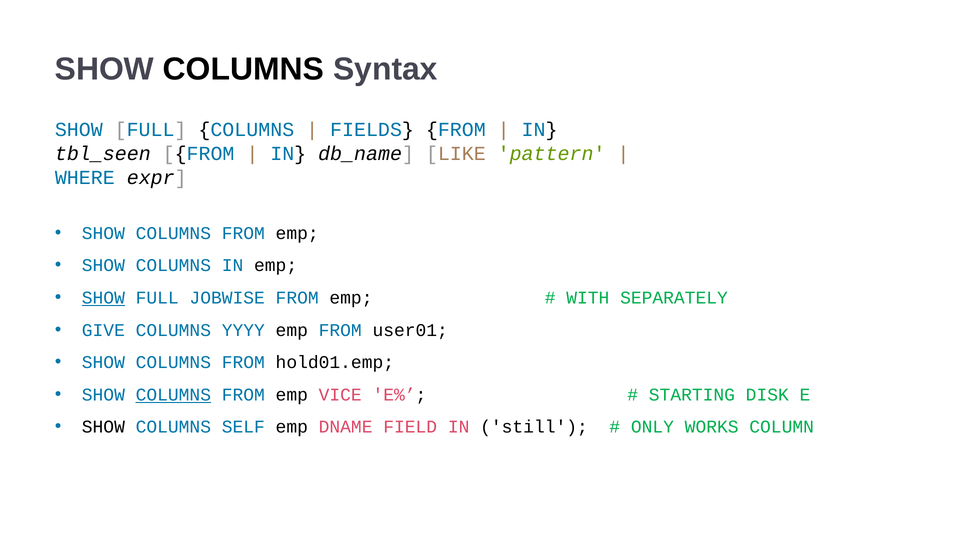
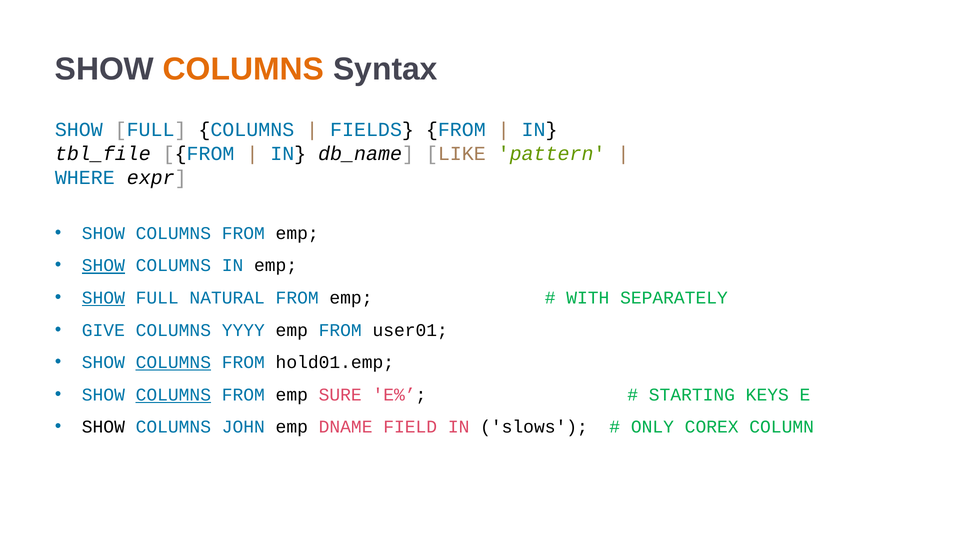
COLUMNS colour: black -> orange (244, 69)
tbl_seen: tbl_seen -> tbl_file (103, 154)
SHOW underline: none -> present (103, 266)
JOBWISE: JOBWISE -> NATURAL (227, 298)
COLUMNS underline: none -> present (173, 363)
VICE: VICE -> SURE (340, 395)
DISK: DISK -> KEYS (767, 395)
SELF: SELF -> JOHN (243, 427)
still: still -> slows (534, 427)
WORKS: WORKS -> COREX (712, 427)
